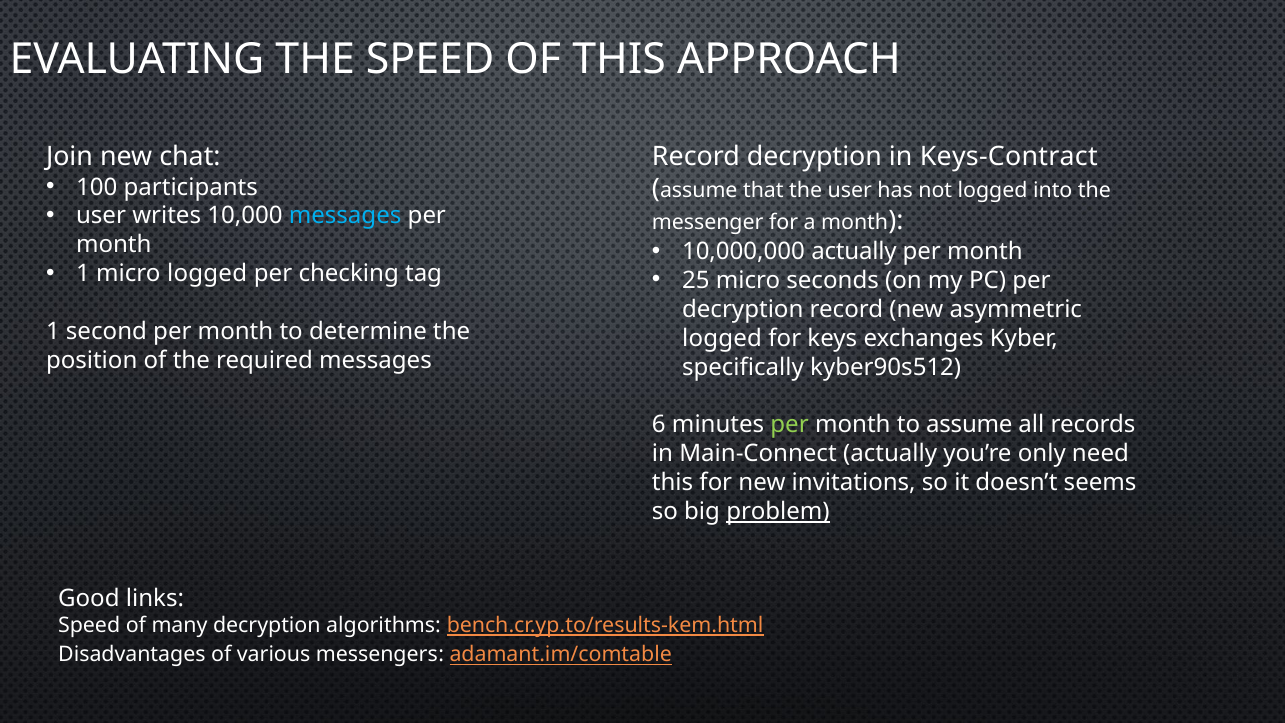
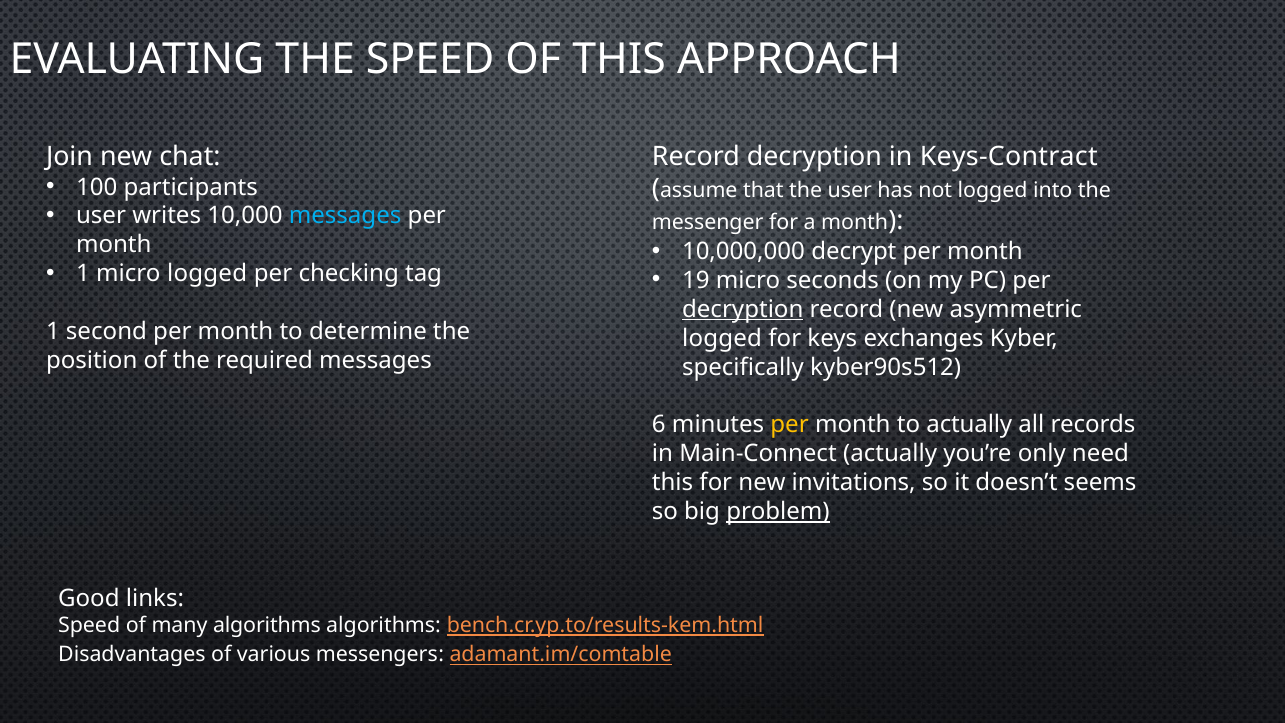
10,000,000 actually: actually -> decrypt (854, 251)
25: 25 -> 19 (696, 280)
decryption underline: none -> present (743, 309)
per colour: light green -> yellow (790, 425)
to assume: assume -> actually (969, 425)
many decryption: decryption -> algorithms (267, 625)
